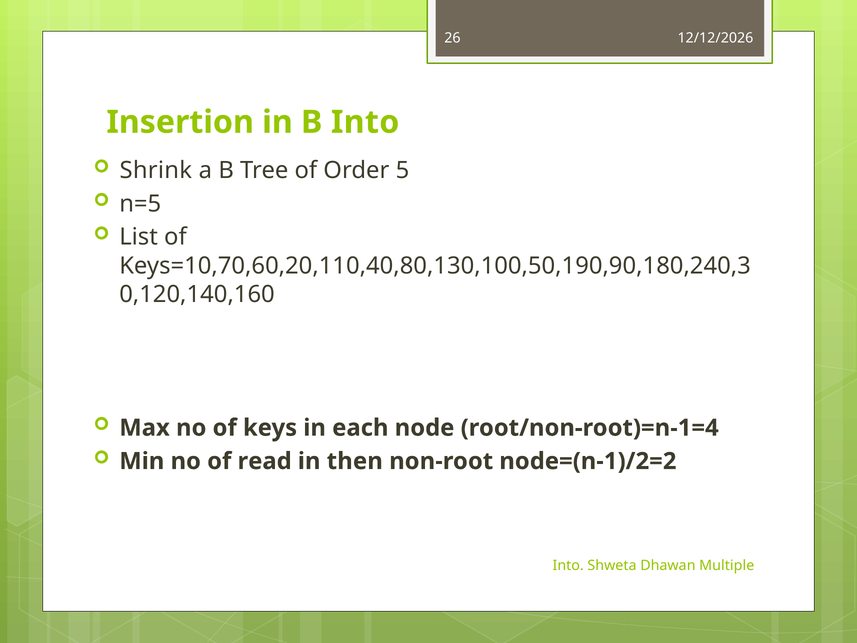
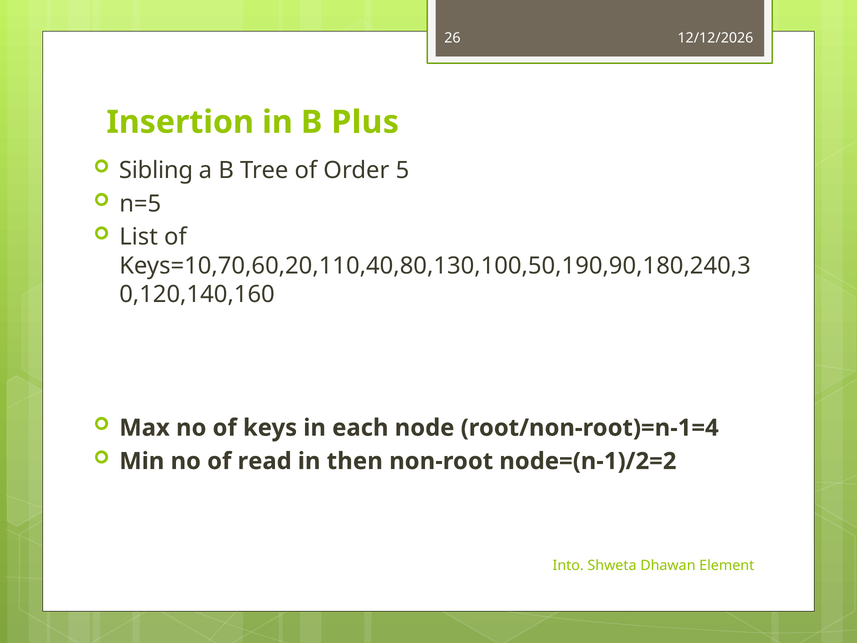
B Into: Into -> Plus (365, 122)
Shrink: Shrink -> Sibling (156, 170)
Multiple: Multiple -> Element (727, 565)
